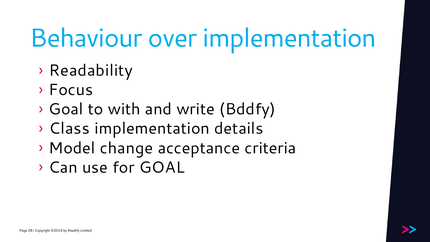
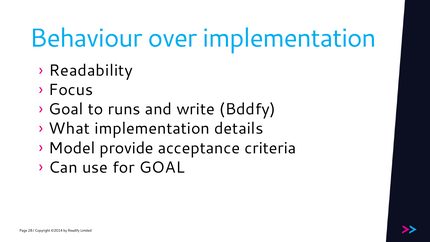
with: with -> runs (124, 109)
Class: Class -> What (69, 129)
change: change -> provide (127, 148)
